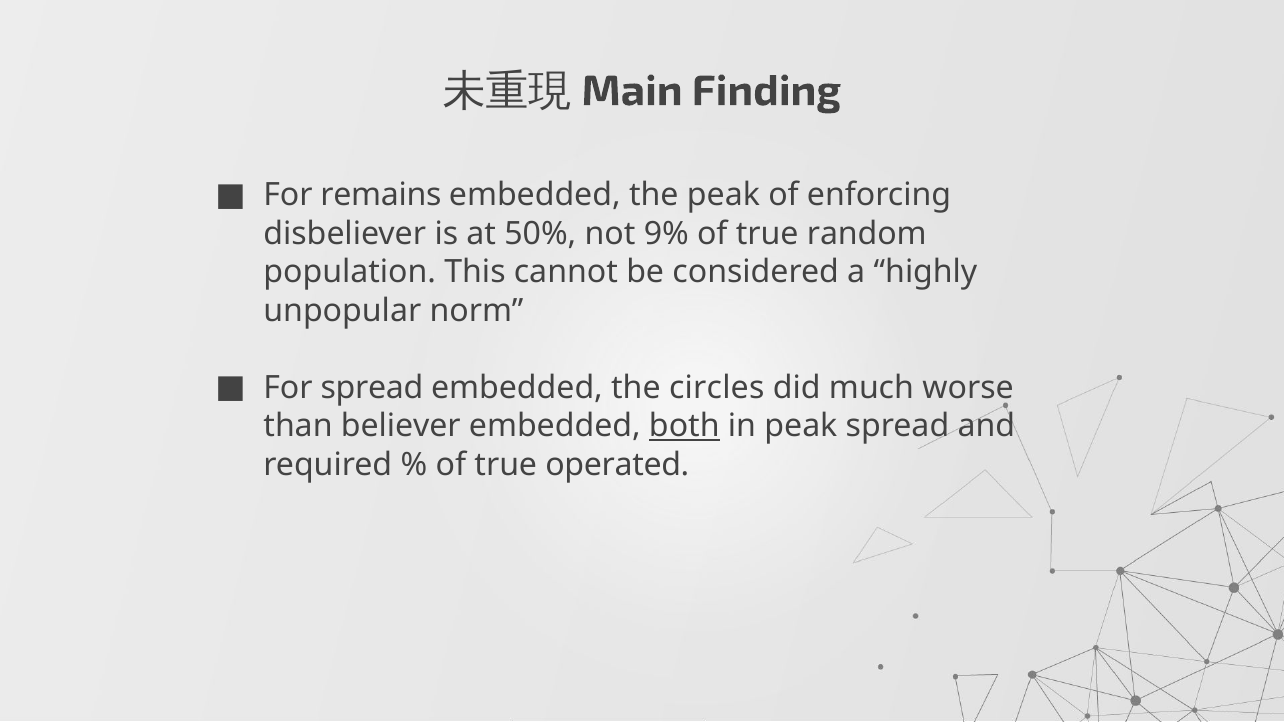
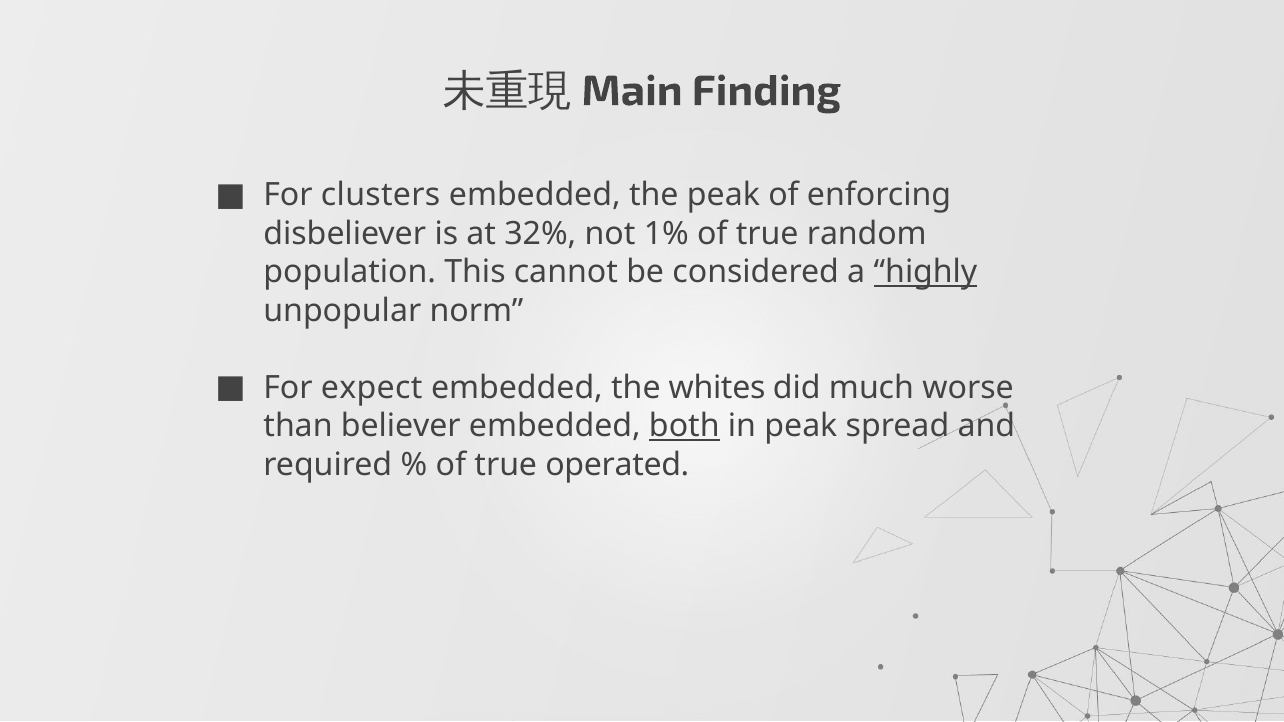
remains: remains -> clusters (381, 195)
50%: 50% -> 32% (540, 234)
9%: 9% -> 1% (666, 234)
highly underline: none -> present (926, 272)
For spread: spread -> expect (372, 388)
circles: circles -> whites (717, 388)
